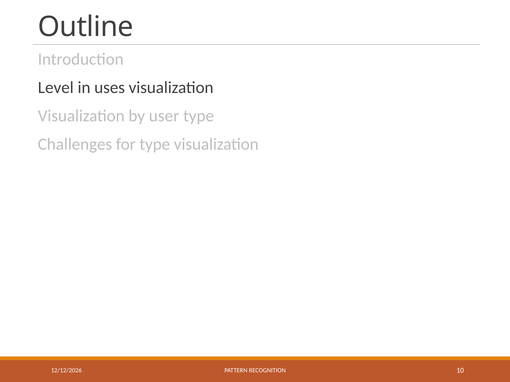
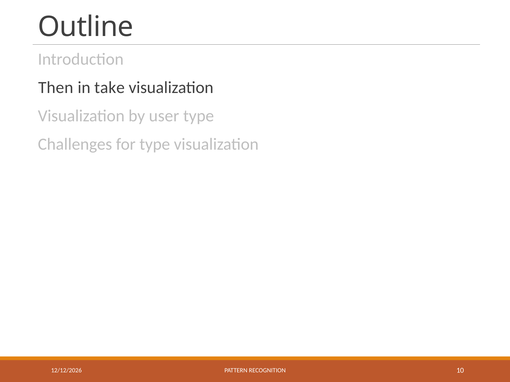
Level: Level -> Then (56, 88)
uses: uses -> take (110, 88)
